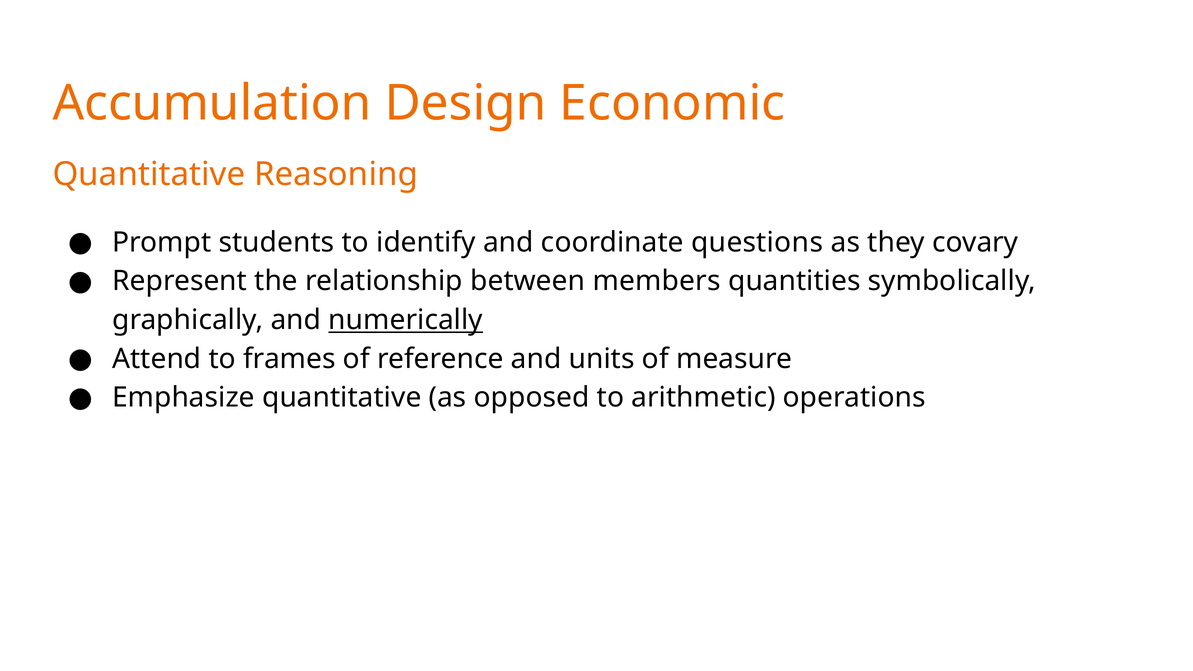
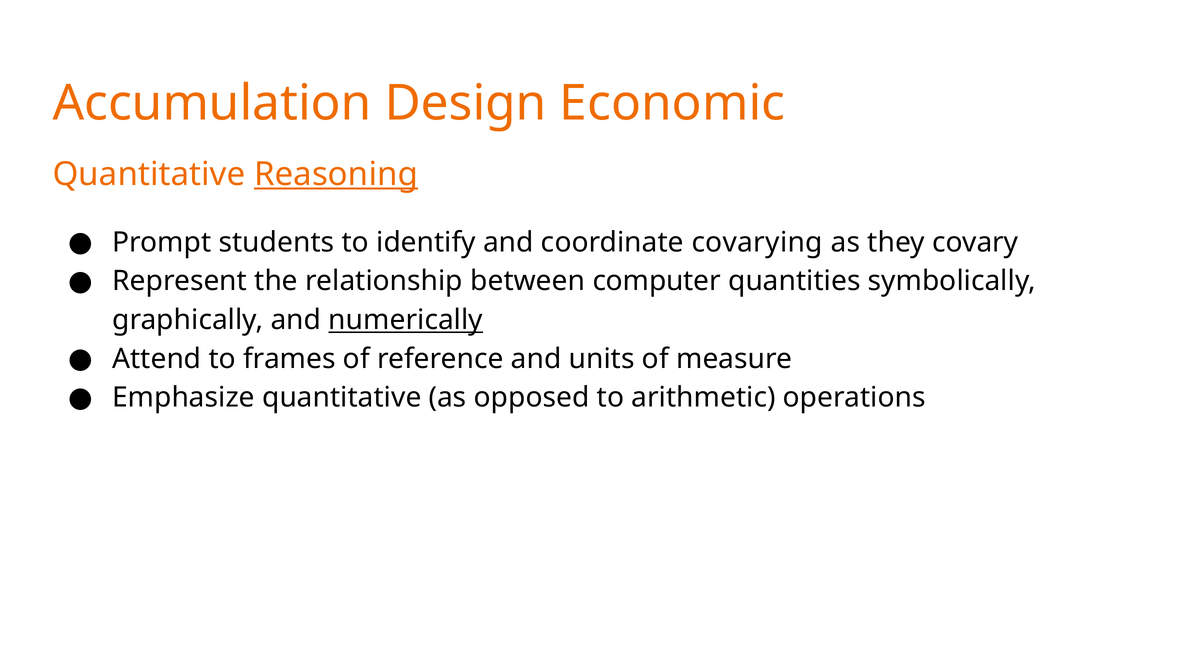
Reasoning underline: none -> present (336, 174)
questions: questions -> covarying (757, 242)
members: members -> computer (657, 281)
